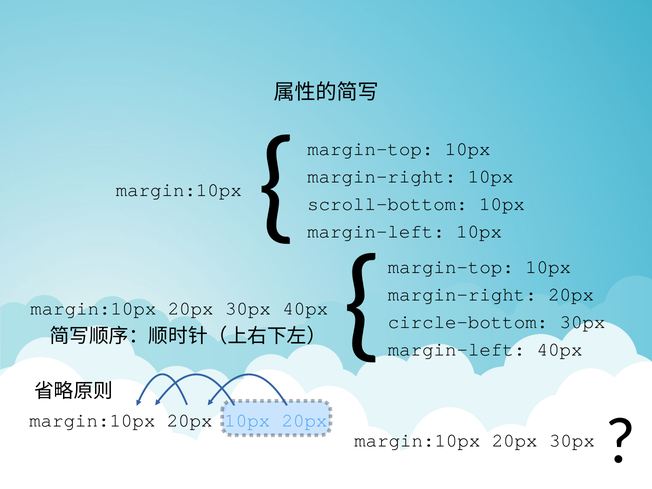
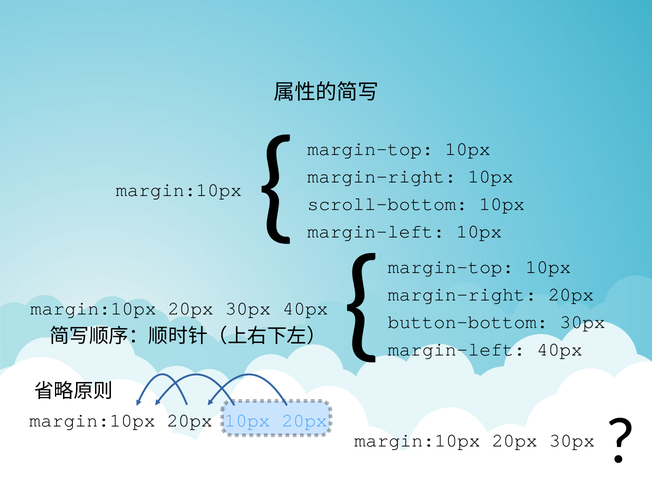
circle-bottom: circle-bottom -> button-bottom (468, 322)
